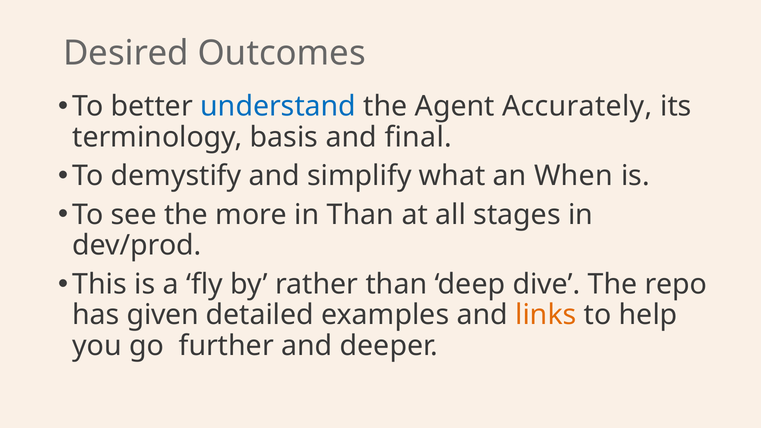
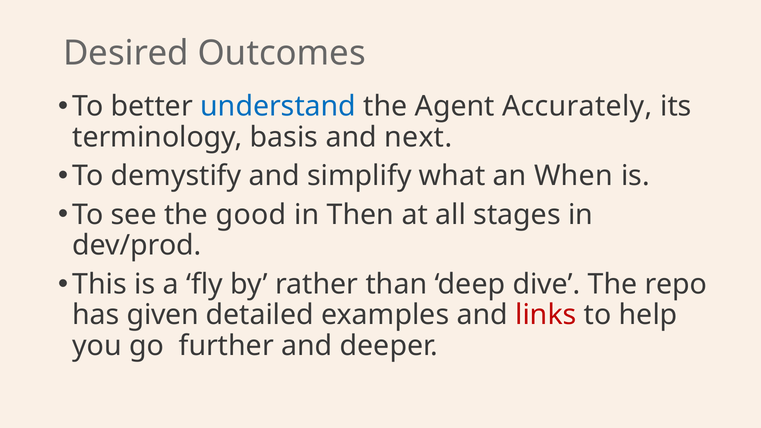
final: final -> next (418, 137)
more: more -> good (251, 215)
in Than: Than -> Then (360, 215)
links colour: orange -> red (546, 315)
